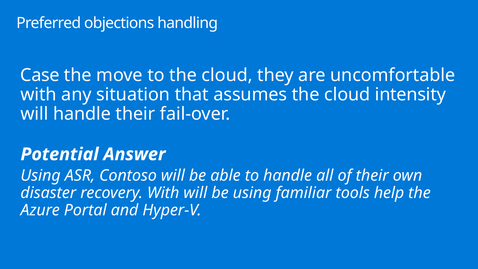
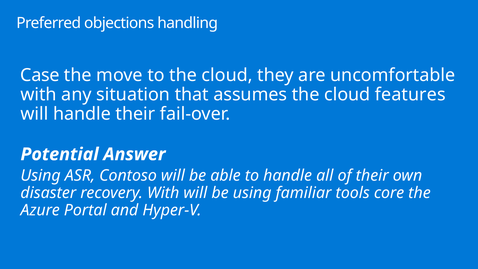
intensity: intensity -> features (410, 94)
help: help -> core (389, 193)
